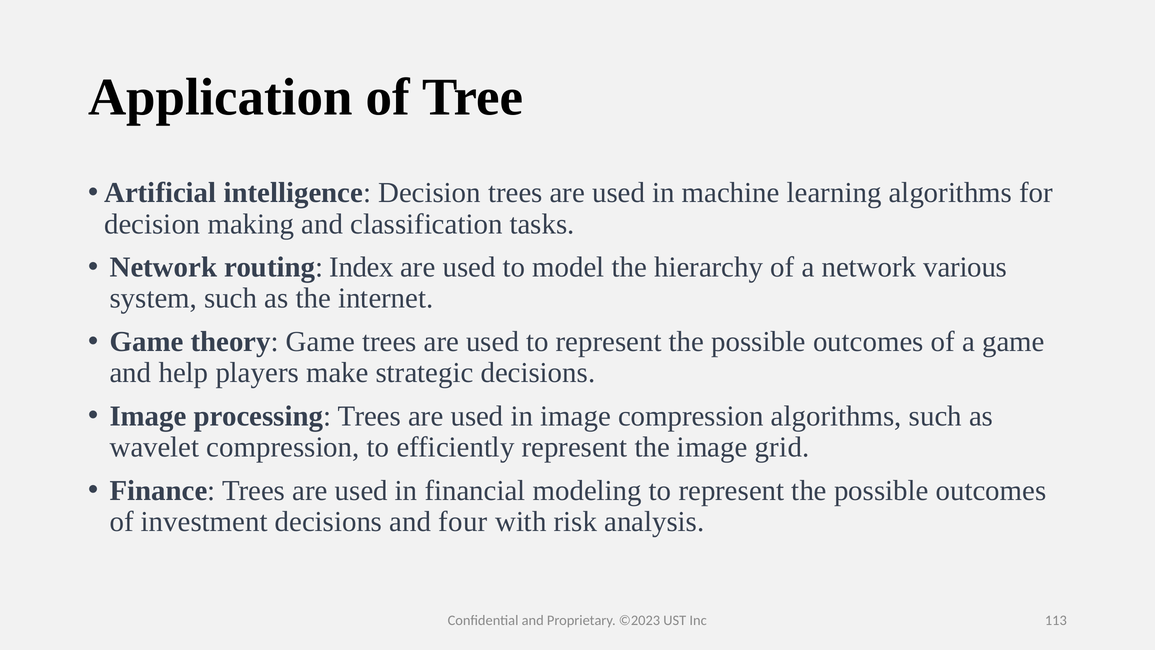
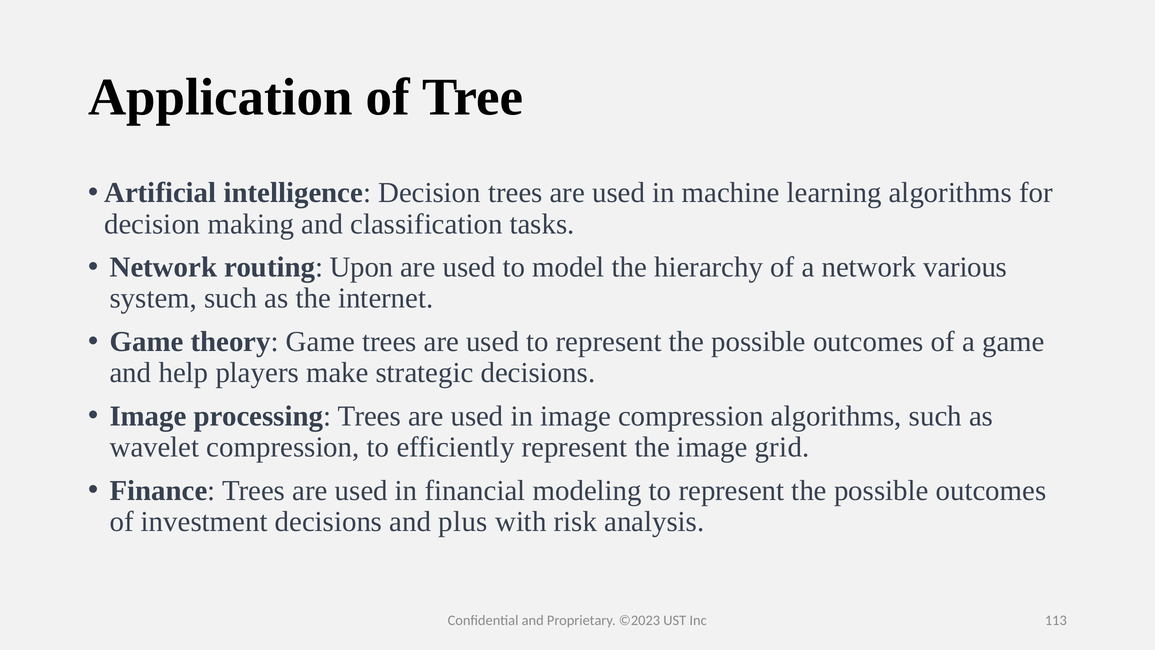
Index: Index -> Upon (362, 267)
four: four -> plus (463, 521)
